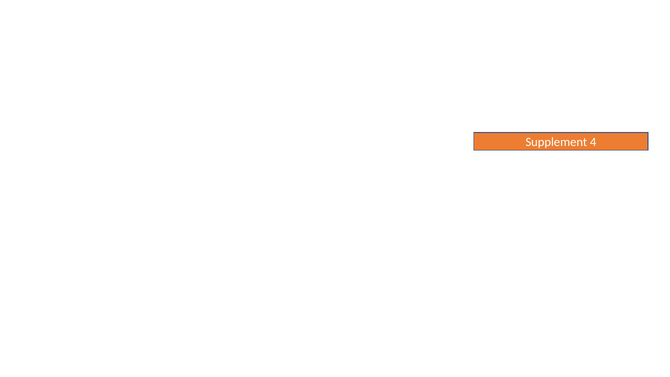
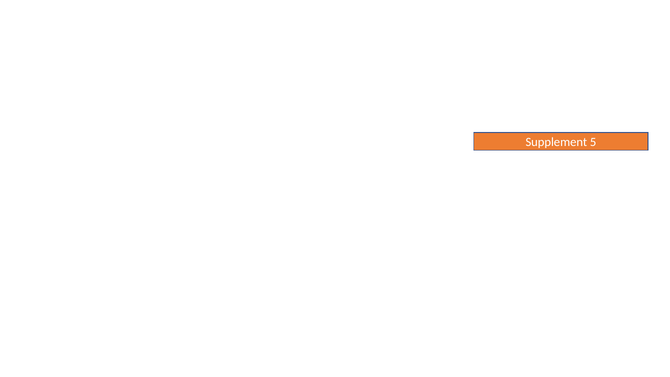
4: 4 -> 5 (593, 142)
